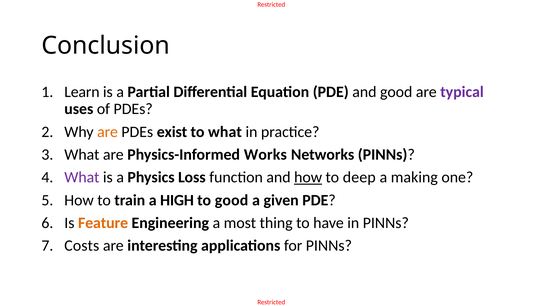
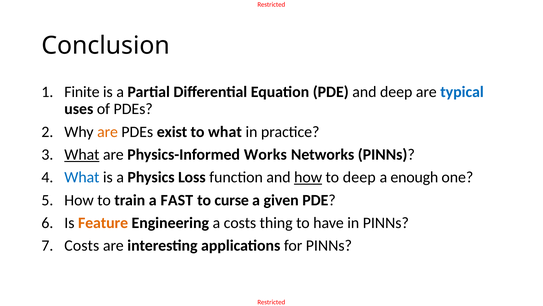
Learn: Learn -> Finite (82, 92)
and good: good -> deep (396, 92)
typical colour: purple -> blue (462, 92)
What underline: none -> present (82, 154)
What colour: purple -> blue (82, 177)
making: making -> enough (414, 177)
HIGH: HIGH -> FAST (177, 200)
to good: good -> curse (232, 200)
a most: most -> costs (240, 223)
